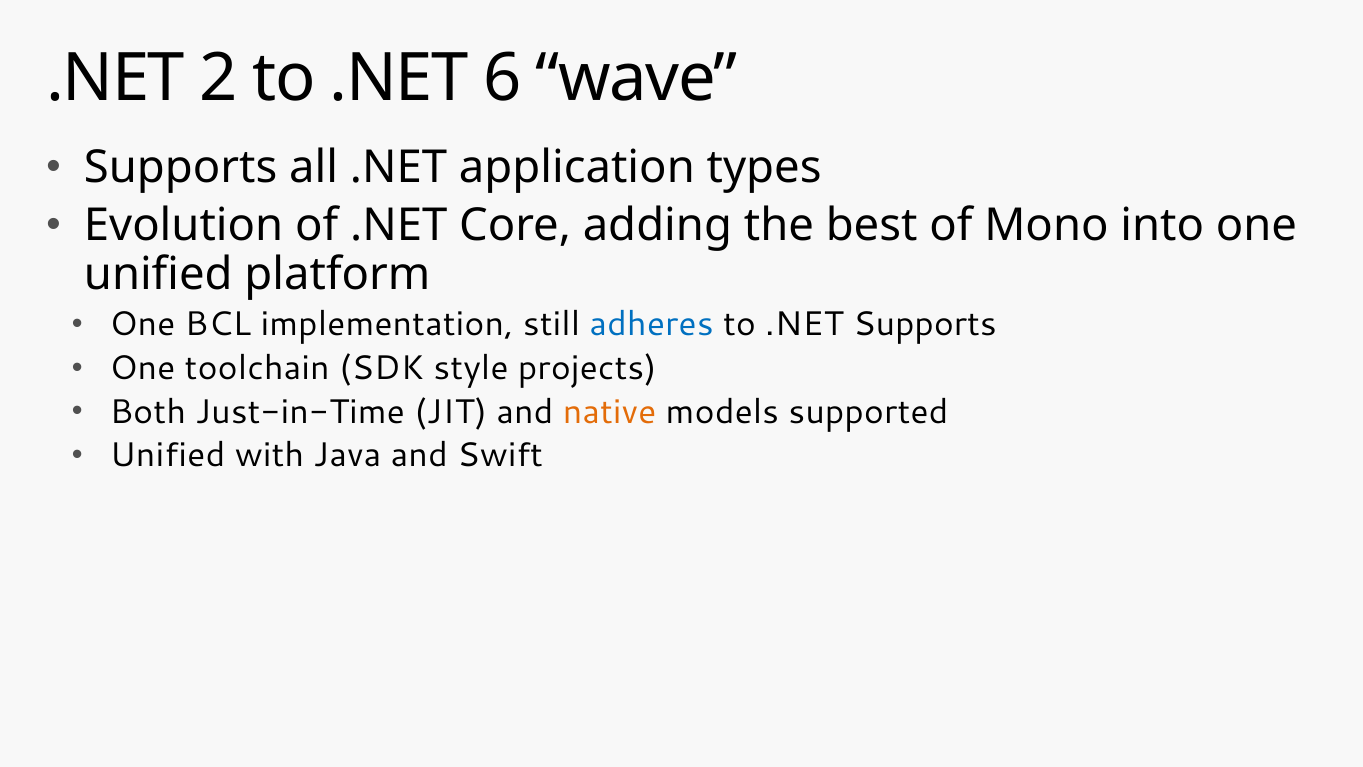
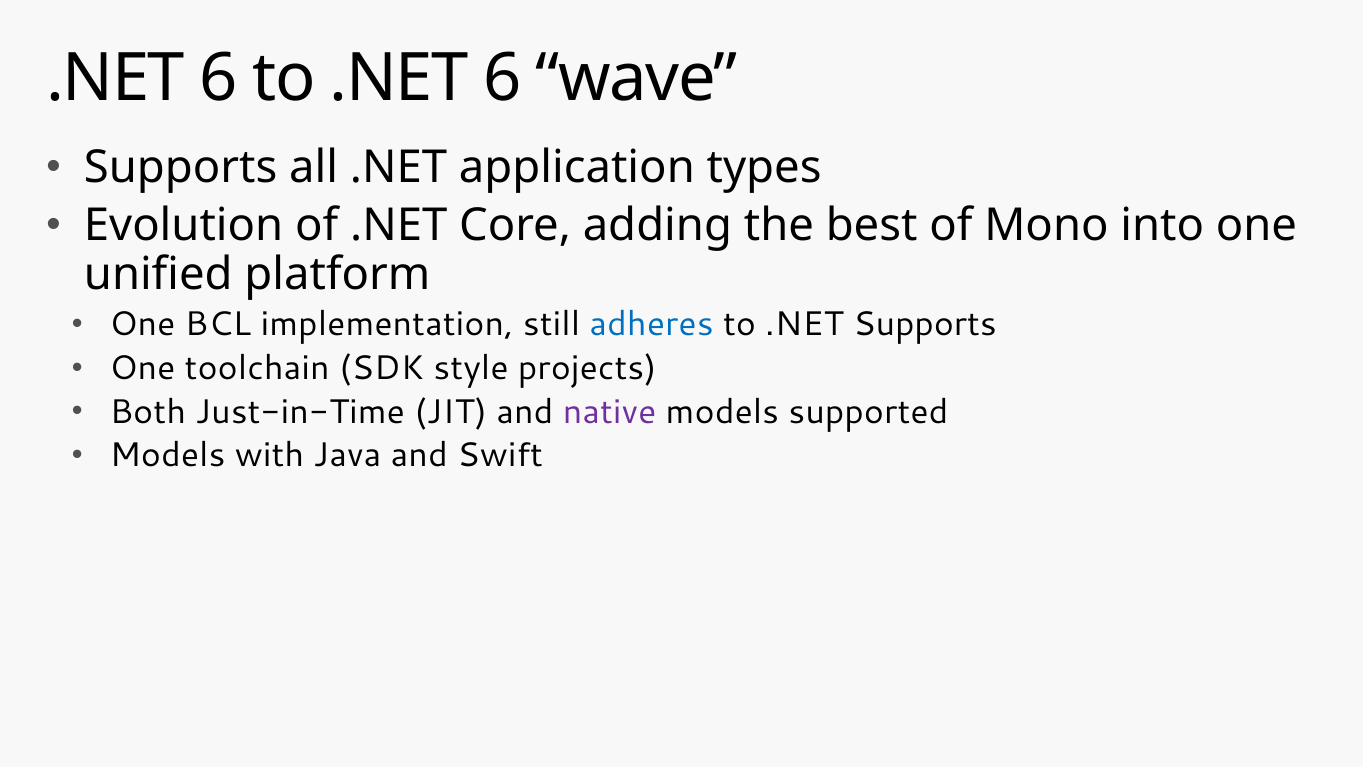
2: 2 -> 6 (219, 78)
native colour: orange -> purple (610, 412)
Unified: Unified -> Models (167, 455)
